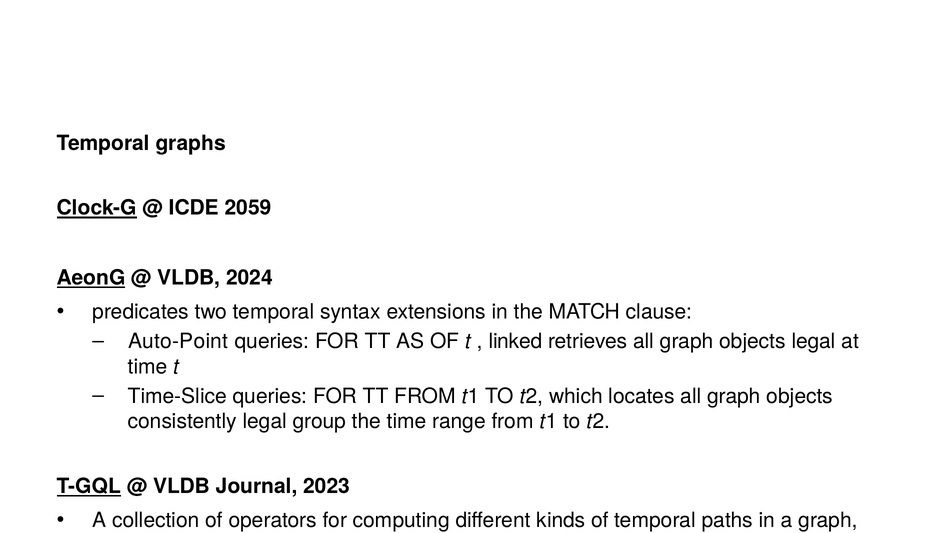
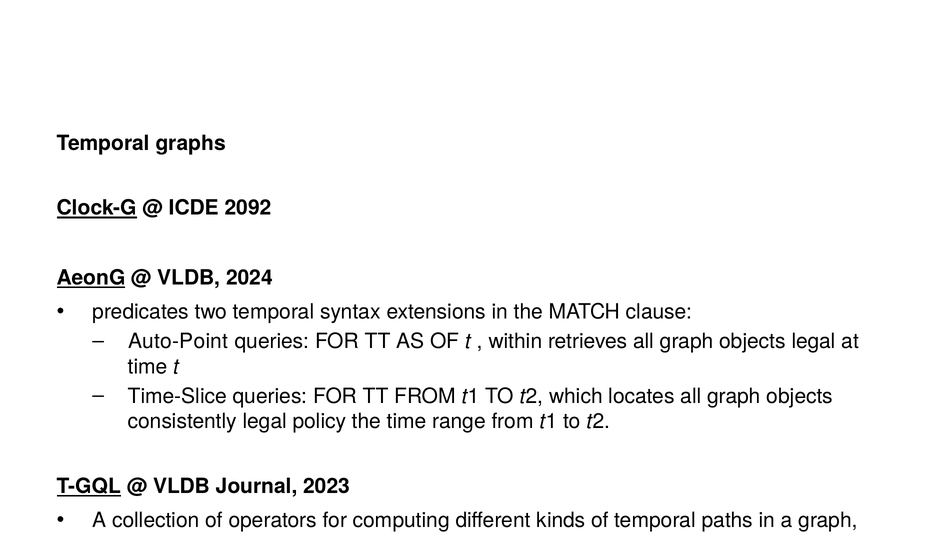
2059: 2059 -> 2092 (248, 208)
linked: linked -> within (515, 341)
group: group -> policy (319, 421)
